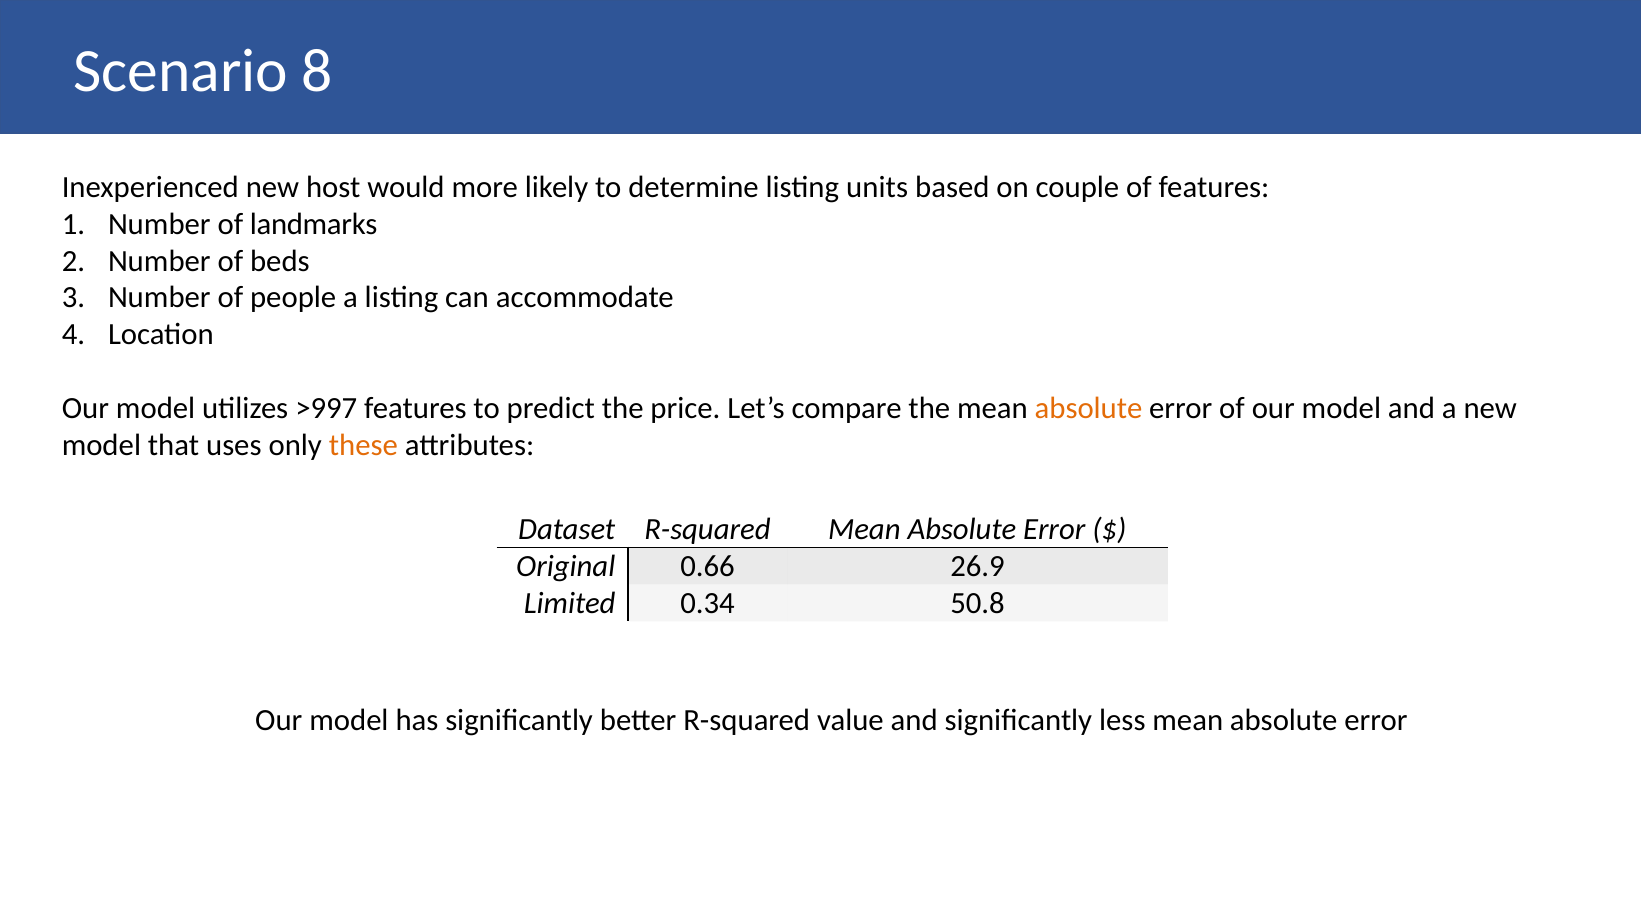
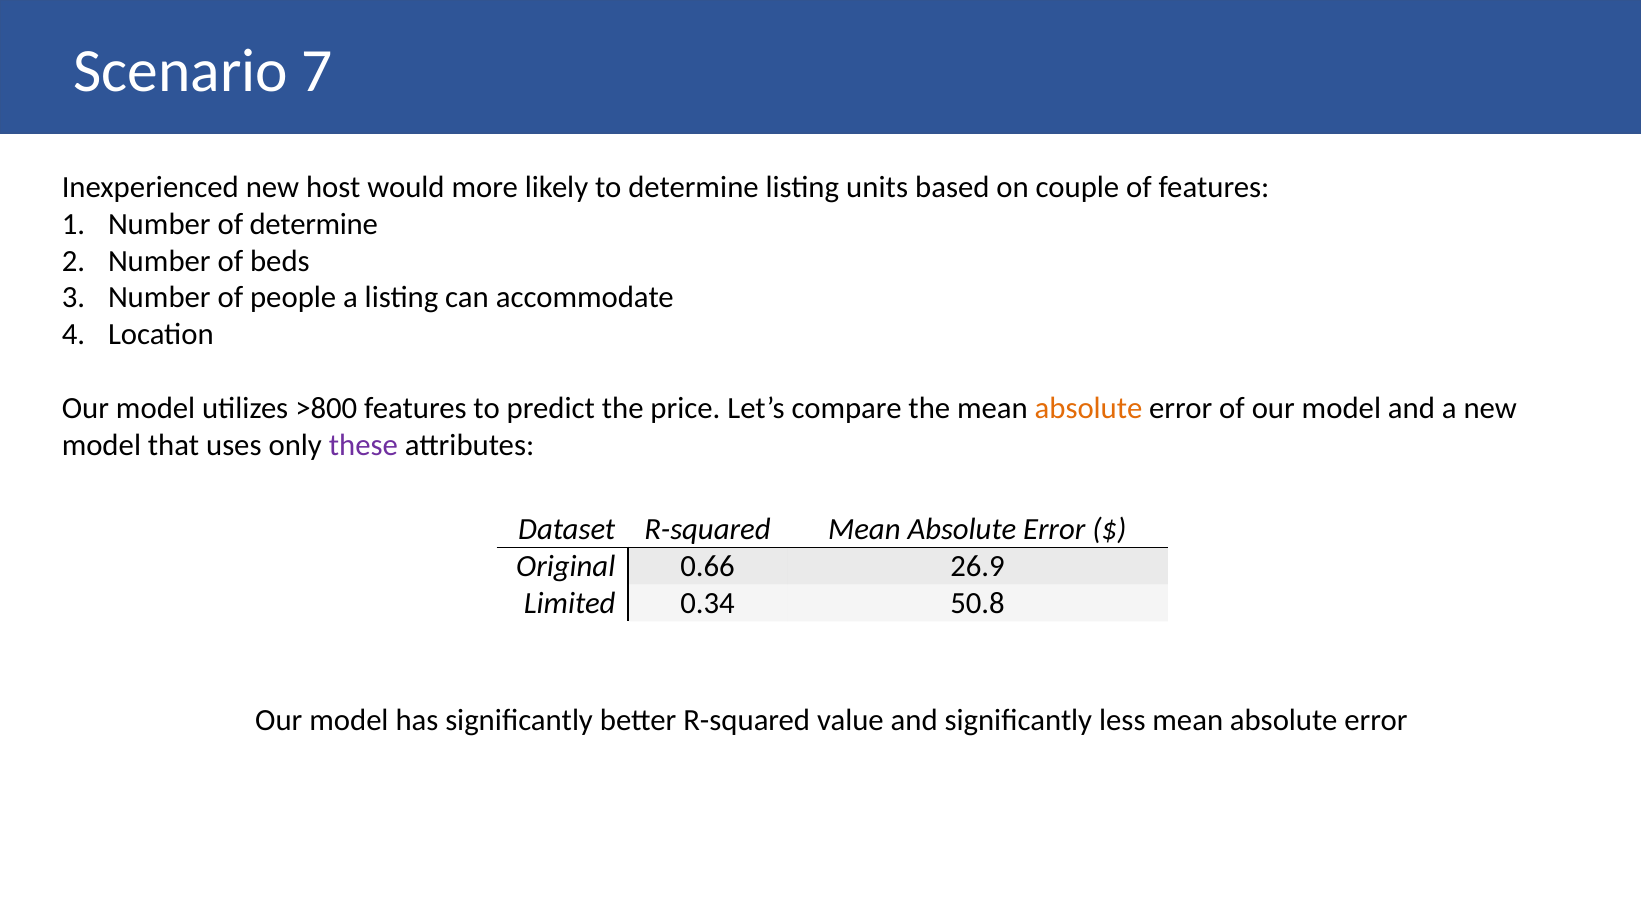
8: 8 -> 7 (317, 71)
of landmarks: landmarks -> determine (314, 224)
>997: >997 -> >800 (326, 409)
these colour: orange -> purple (363, 446)
